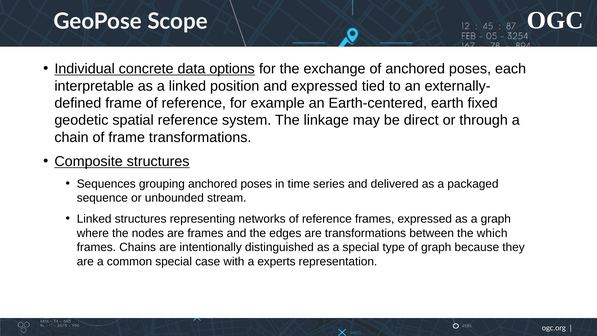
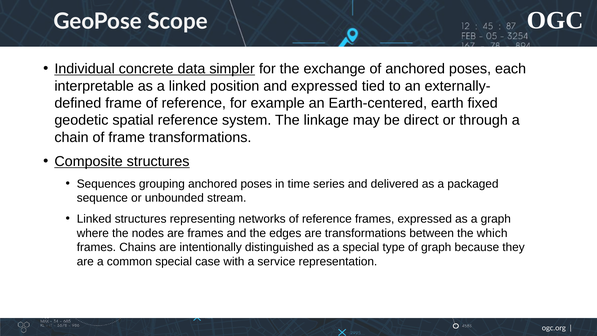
options: options -> simpler (232, 69)
experts: experts -> service (276, 261)
